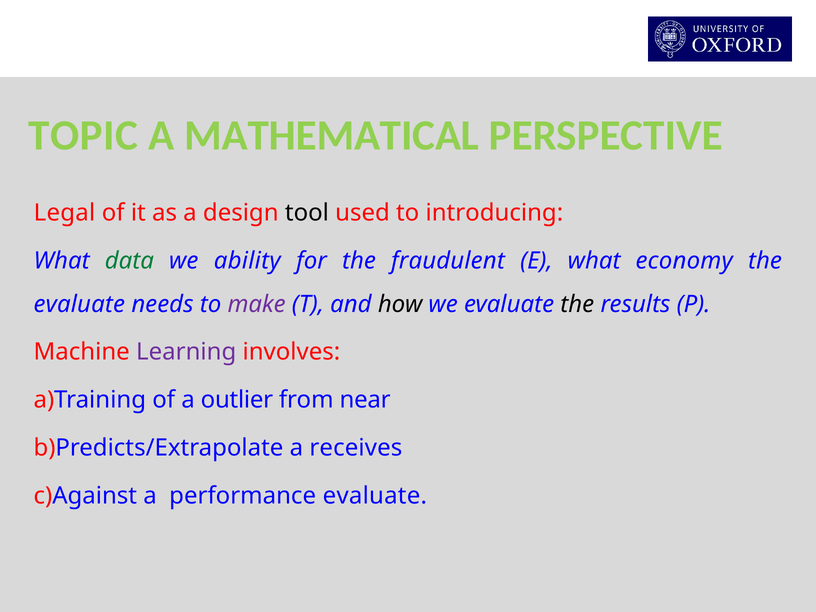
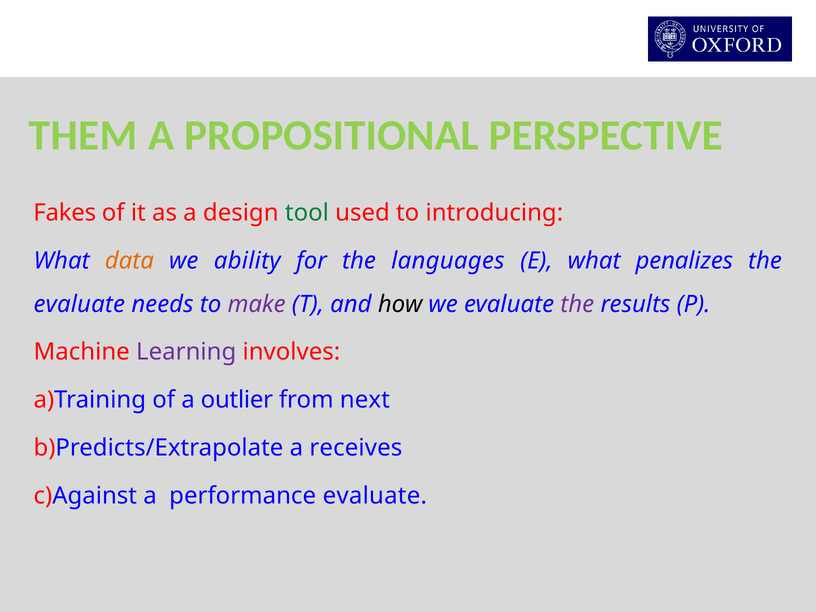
TOPIC: TOPIC -> THEM (83, 136)
MATHEMATICAL: MATHEMATICAL -> PROPOSITIONAL (332, 136)
Legal: Legal -> Fakes (65, 213)
tool colour: black -> green (307, 213)
data colour: green -> orange (129, 261)
fraudulent: fraudulent -> languages (448, 261)
economy: economy -> penalizes (684, 261)
the colour: black -> purple (577, 304)
near: near -> next (365, 400)
